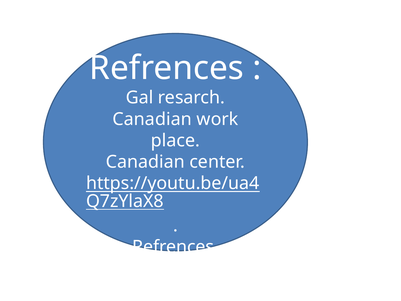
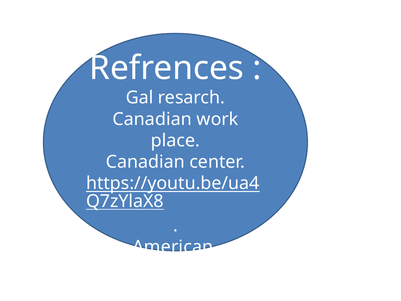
Refrences: Refrences -> American (175, 247)
